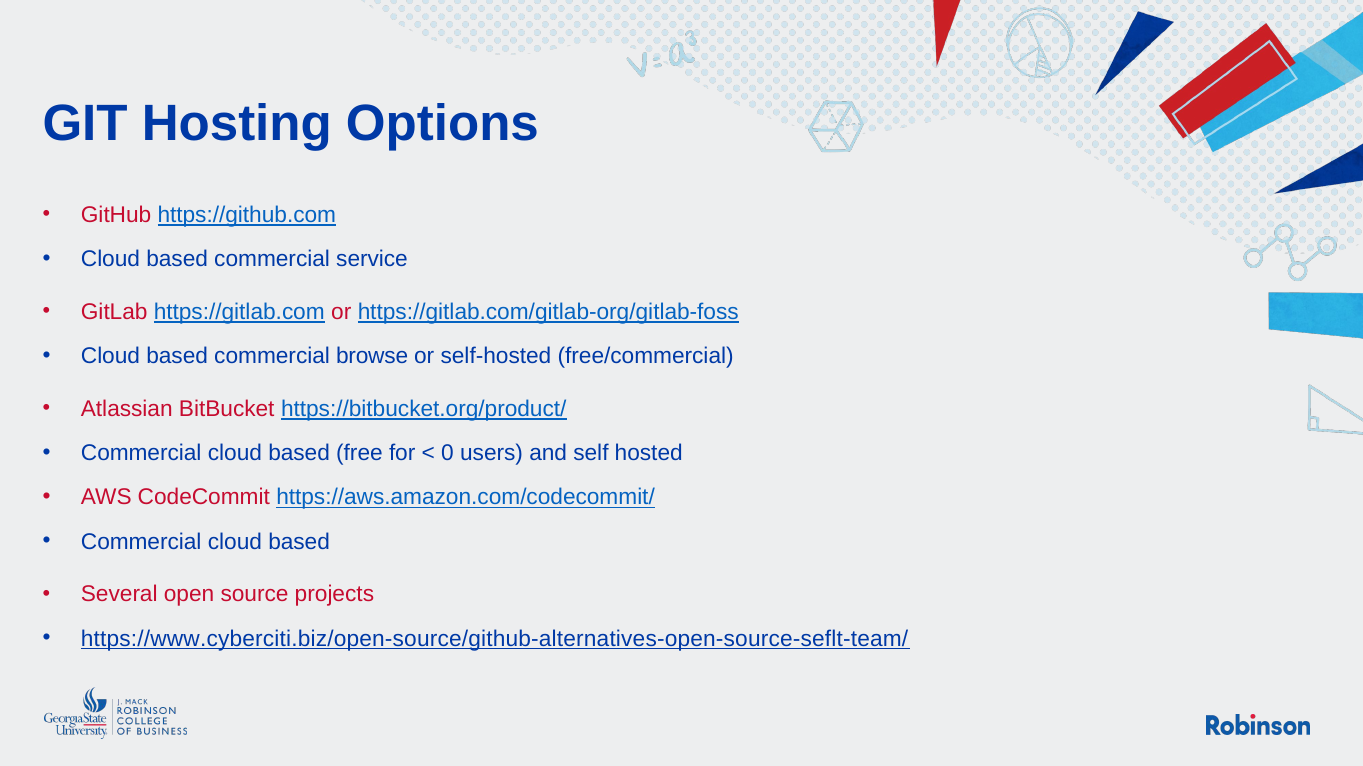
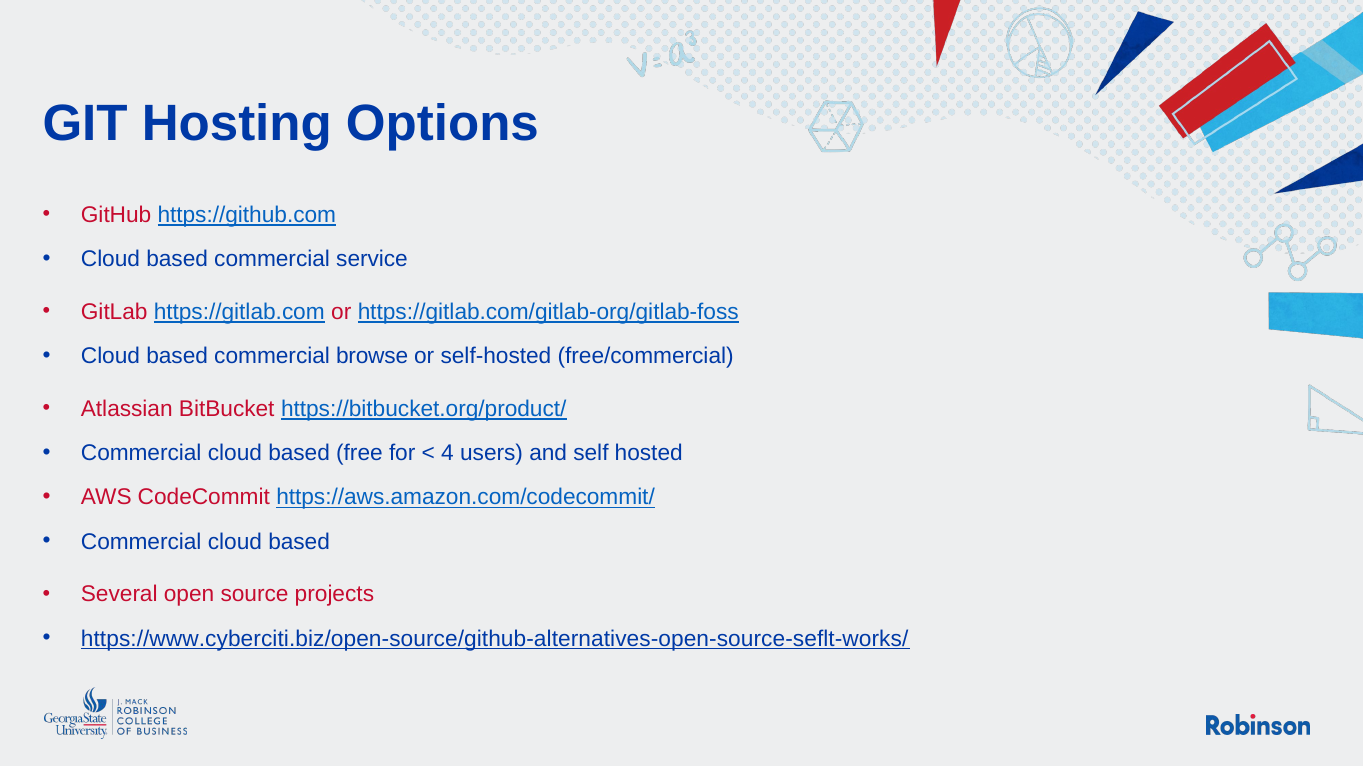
0: 0 -> 4 (447, 454)
https://www.cyberciti.biz/open-source/github-alternatives-open-source-seflt-team/: https://www.cyberciti.biz/open-source/github-alternatives-open-source-seflt-team/ -> https://www.cyberciti.biz/open-source/github-alternatives-open-source-seflt-works/ (495, 639)
